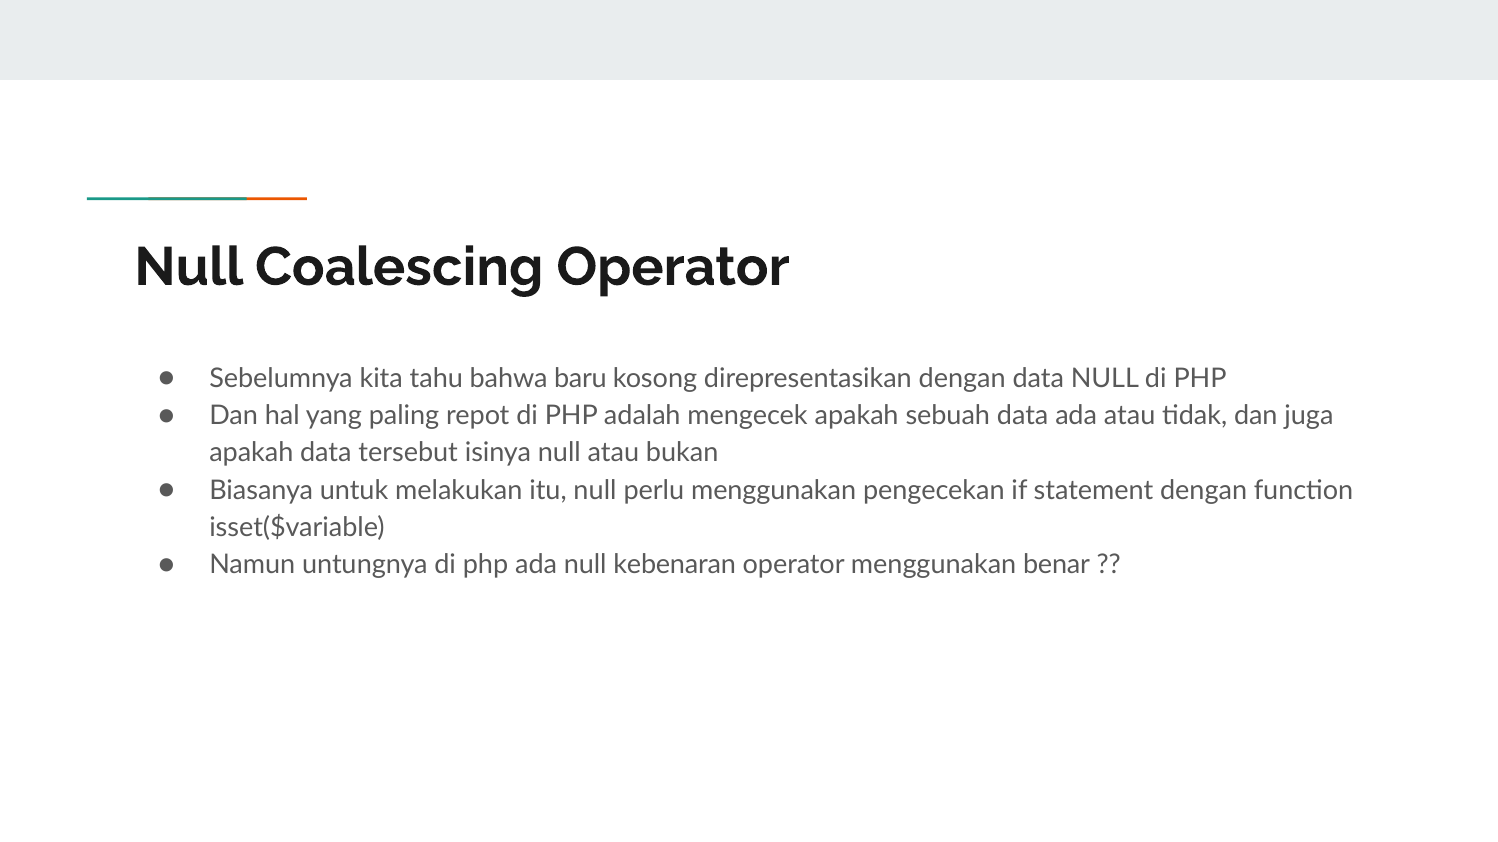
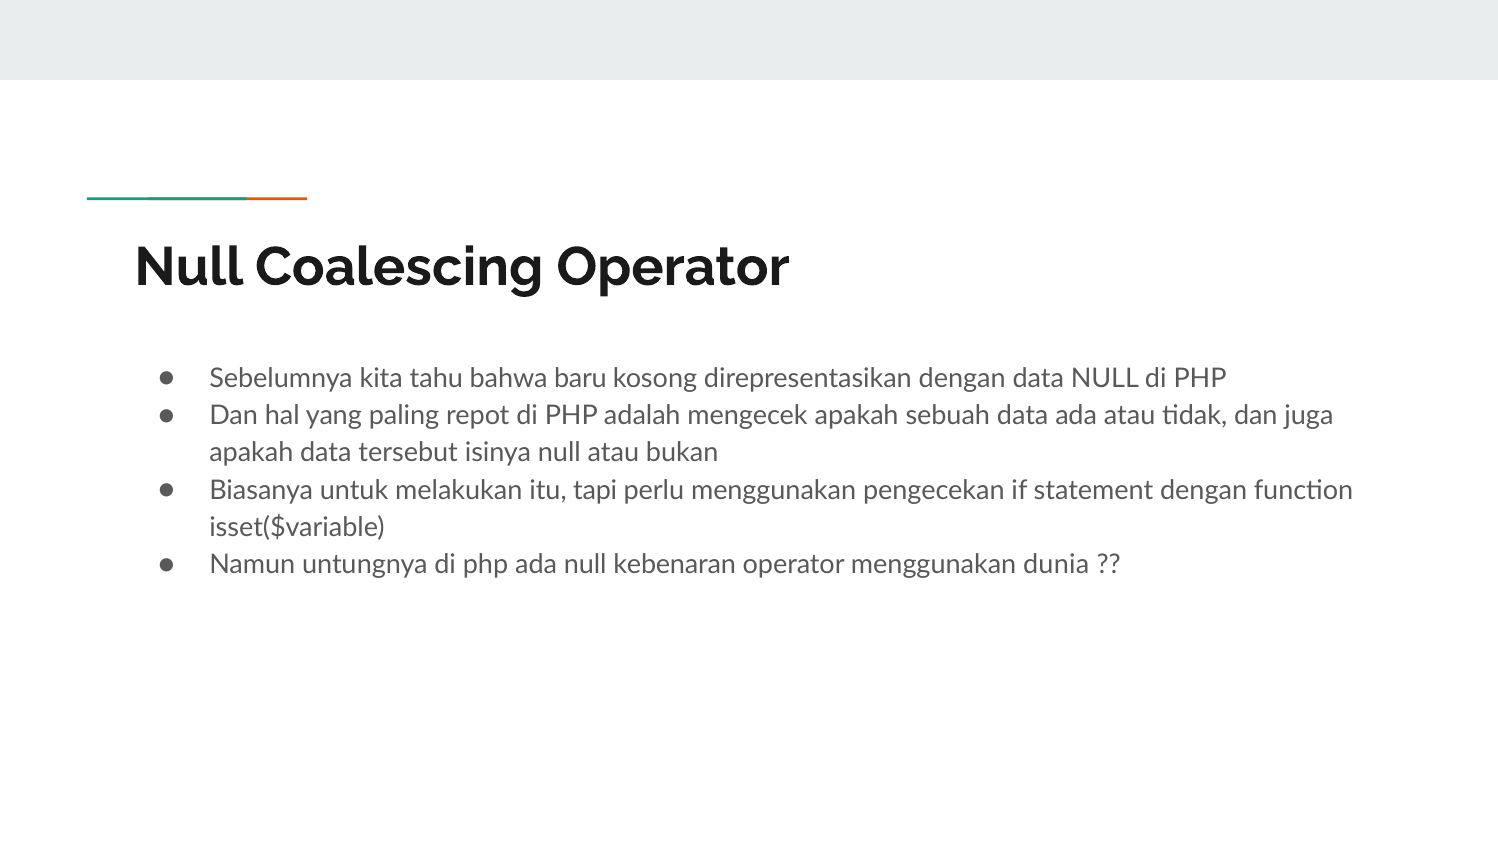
itu null: null -> tapi (595, 491)
benar: benar -> dunia (1056, 565)
